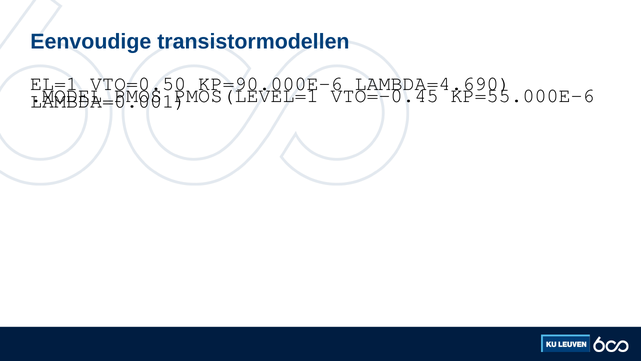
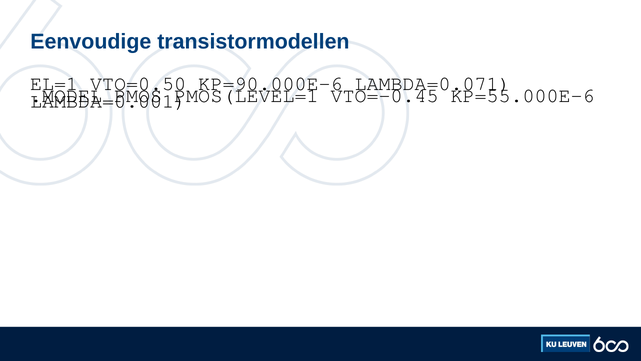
LAMBDA=4.690: LAMBDA=4.690 -> LAMBDA=0.071 (433, 84)
